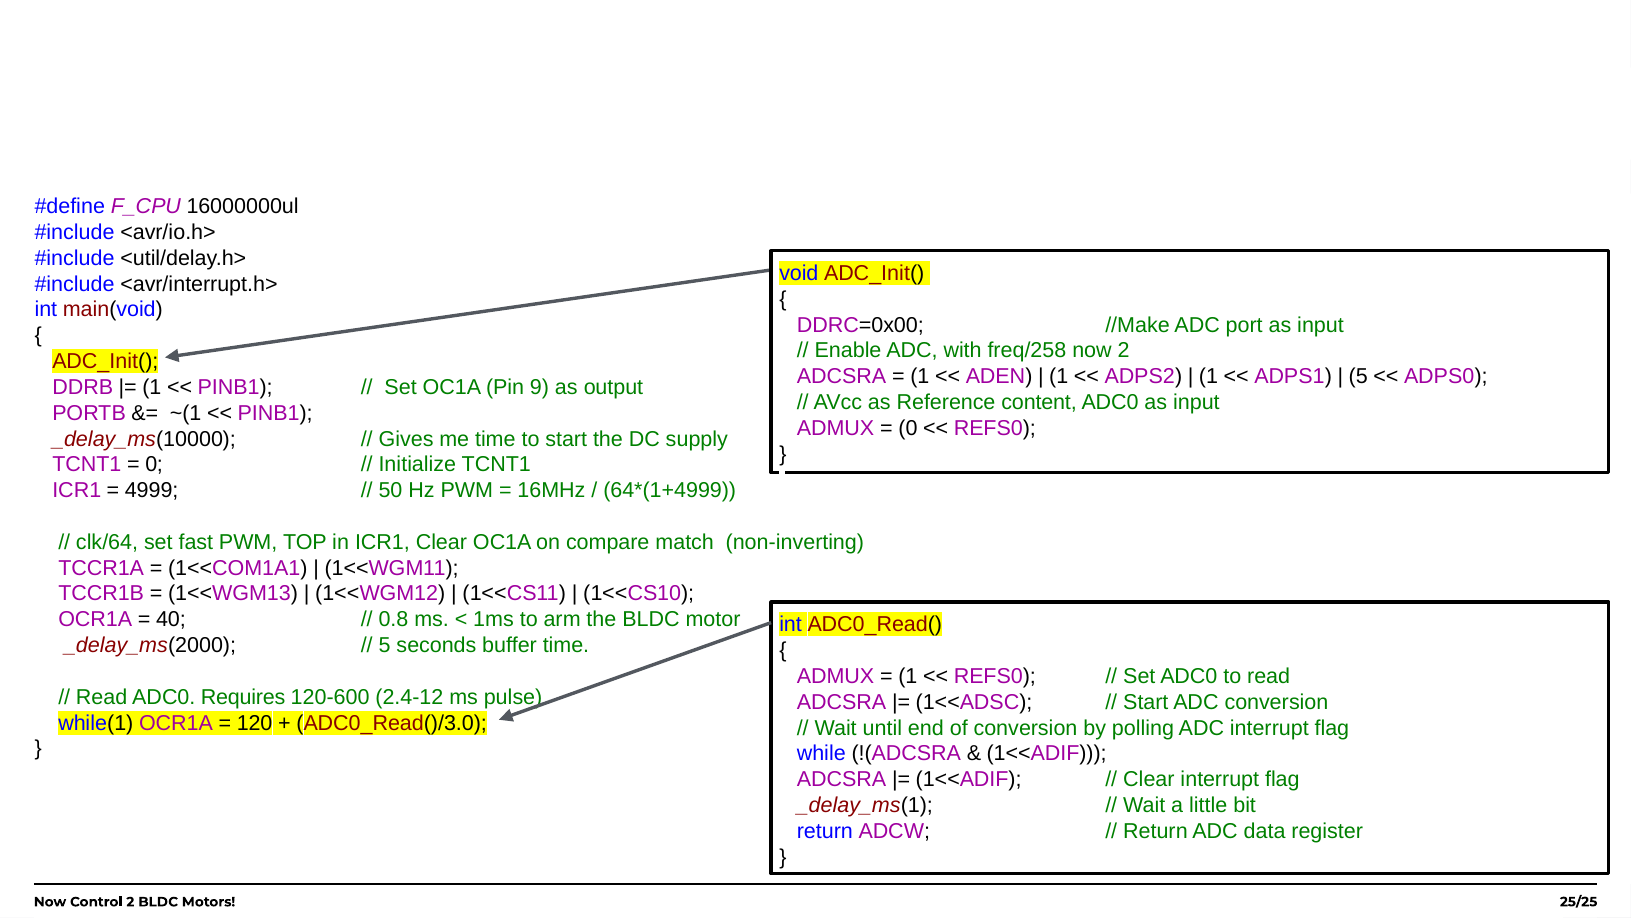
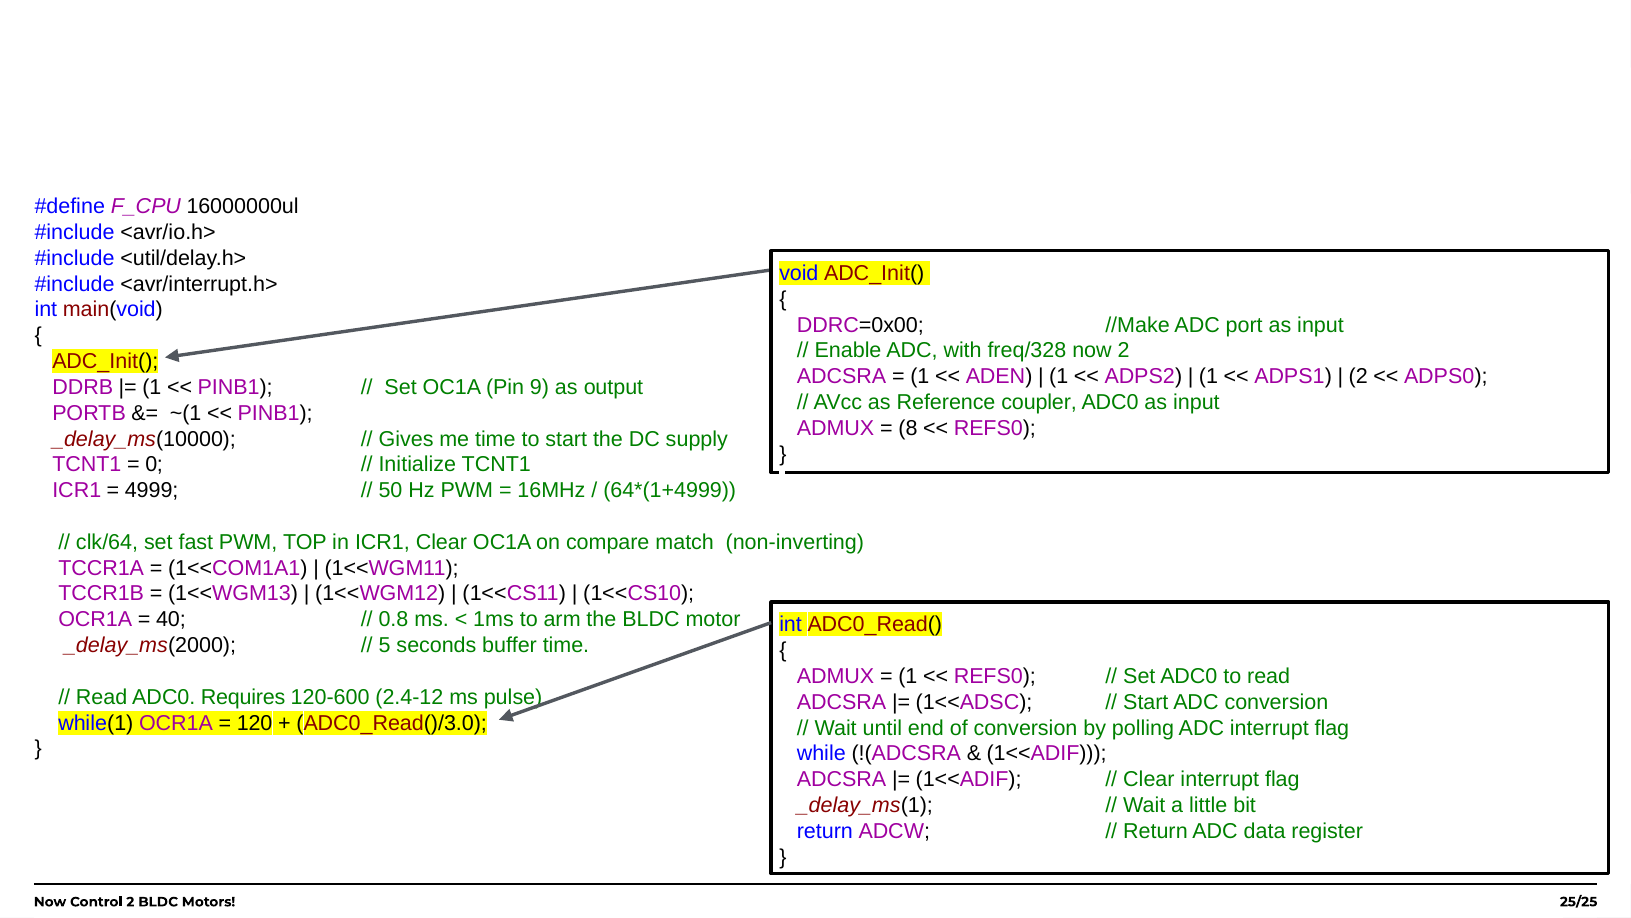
freq/258: freq/258 -> freq/328 (1027, 351)
5: 5 -> 2 (1358, 376)
content: content -> coupler (1039, 402)
0: 0 -> 8 (908, 428)
